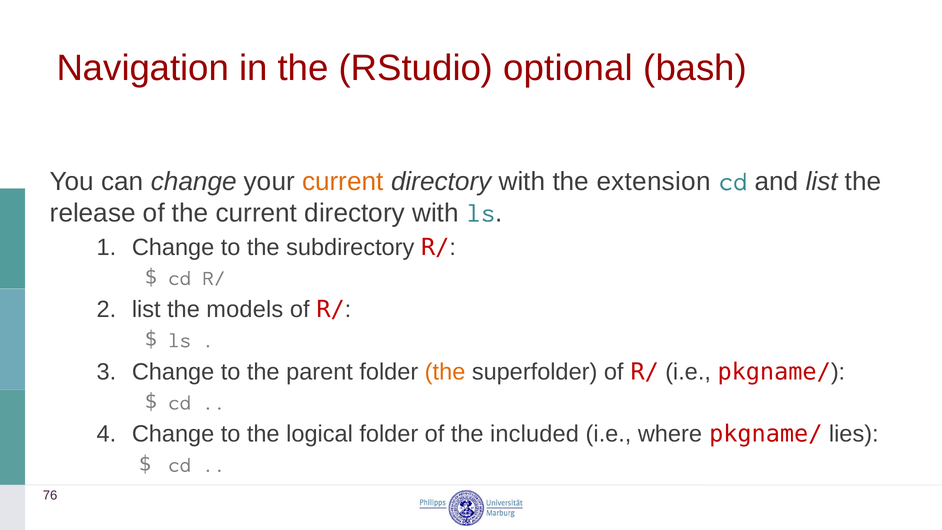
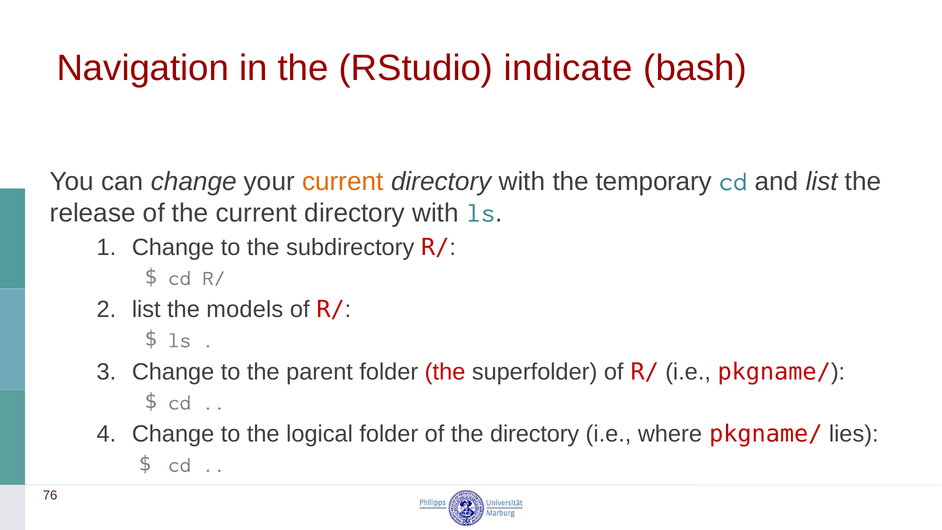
optional: optional -> indicate (568, 68)
extension: extension -> temporary (654, 182)
the colour: orange -> red (445, 372)
the included: included -> directory (535, 434)
